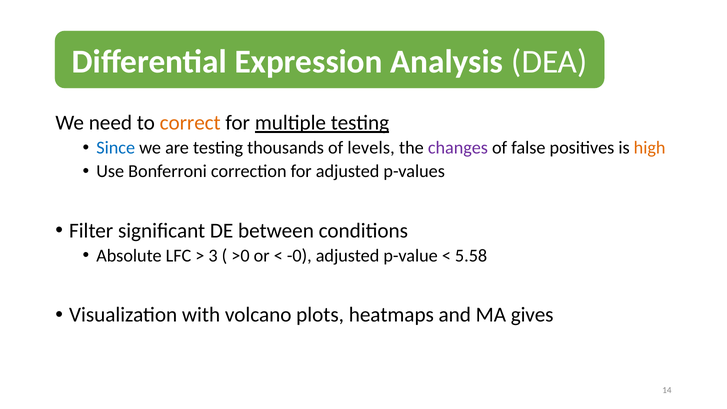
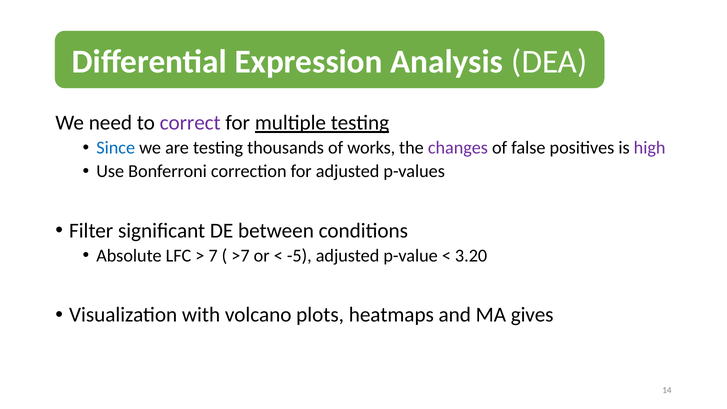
correct colour: orange -> purple (190, 123)
levels: levels -> works (371, 148)
high colour: orange -> purple (650, 148)
3: 3 -> 7 (213, 256)
>0: >0 -> >7 (241, 256)
-0: -0 -> -5 (299, 256)
5.58: 5.58 -> 3.20 (471, 256)
